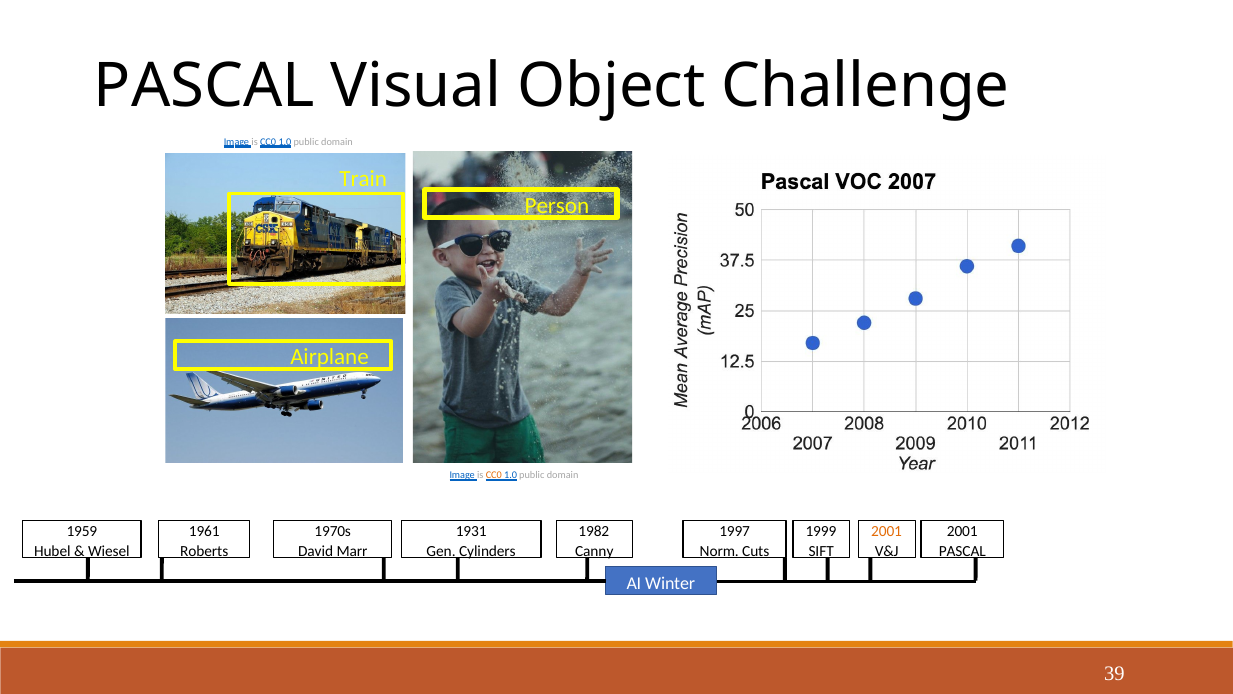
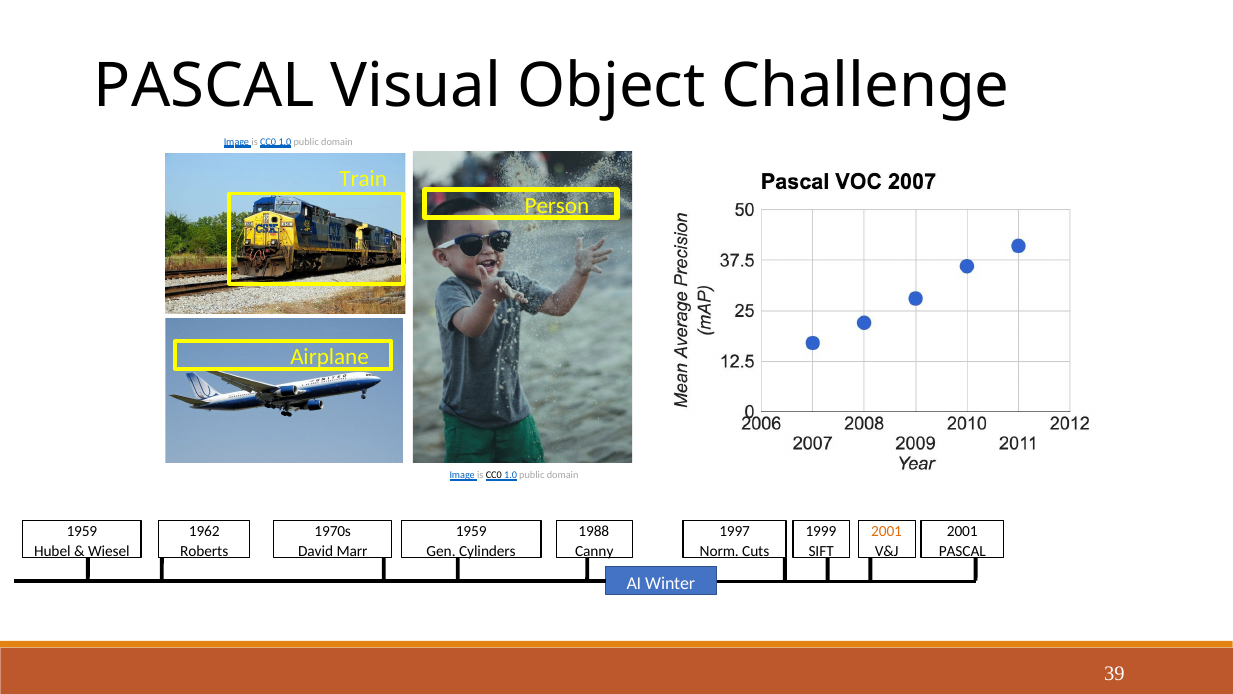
CC0 colour: orange -> black (494, 475)
1961: 1961 -> 1962 (204, 532)
1931: 1931 -> 1959 (471, 532)
1982: 1982 -> 1988 (594, 532)
